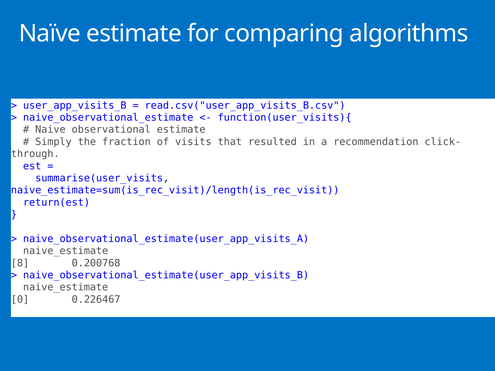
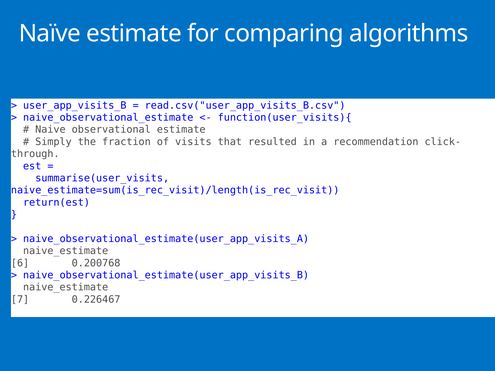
8: 8 -> 6 (20, 263)
0: 0 -> 7 (20, 300)
